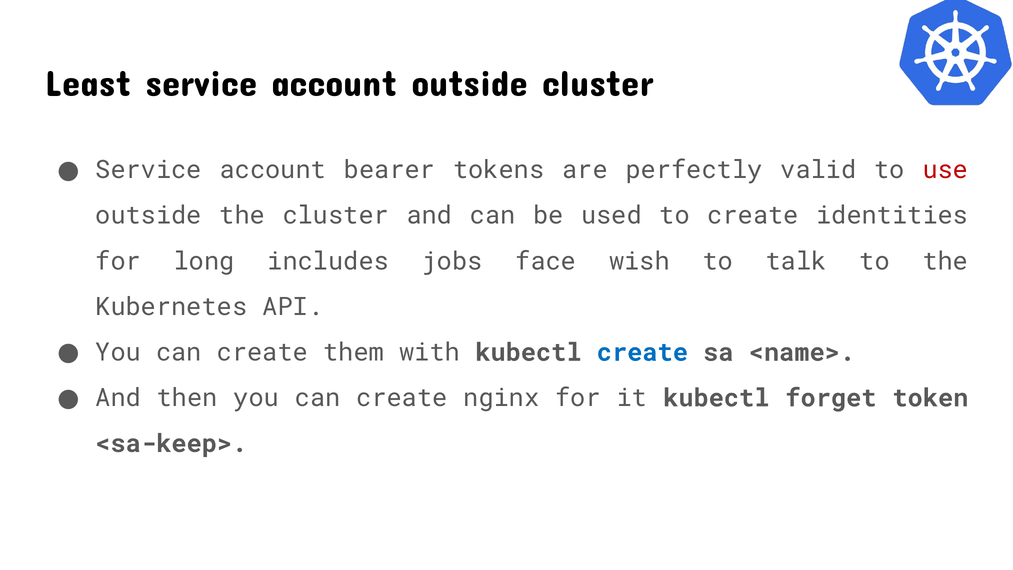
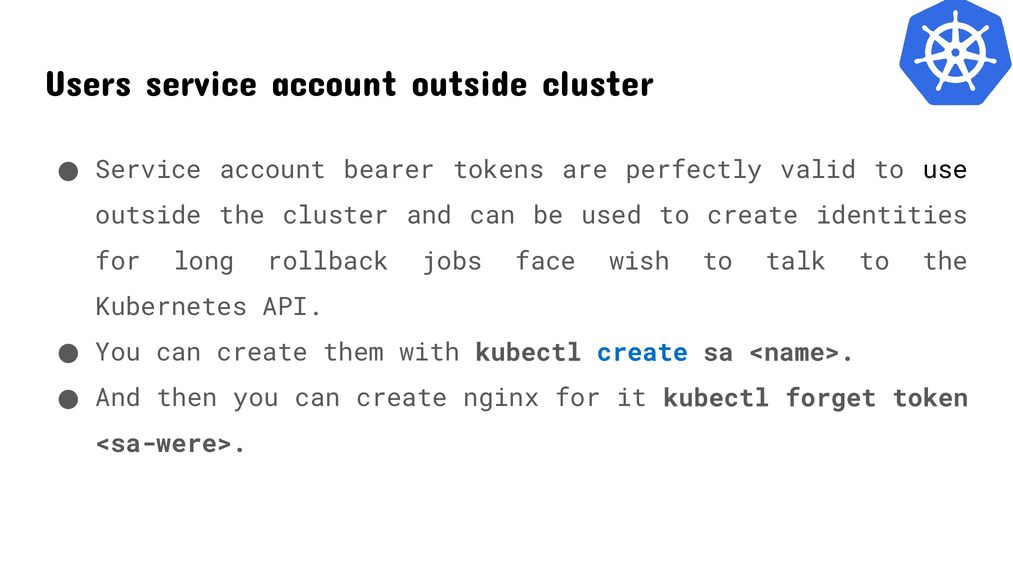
Least: Least -> Users (88, 84)
use colour: red -> black (945, 170)
includes: includes -> rollback (328, 261)
<sa-keep>: <sa-keep> -> <sa-were> (171, 443)
